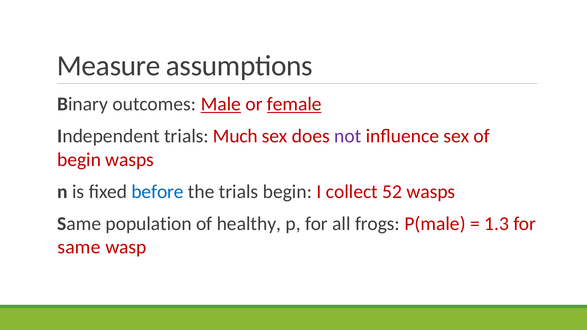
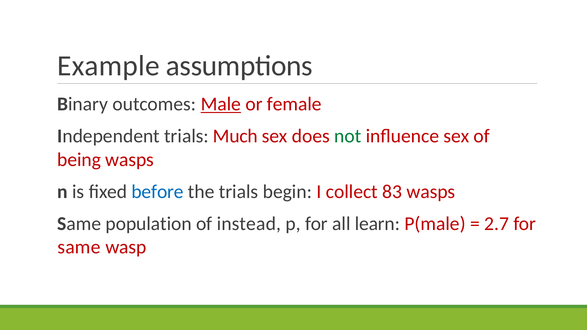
Measure: Measure -> Example (108, 66)
female underline: present -> none (294, 104)
not colour: purple -> green (348, 136)
begin: begin -> being (79, 160)
52: 52 -> 83 (392, 192)
healthy: healthy -> instead (249, 224)
frogs: frogs -> learn (377, 224)
1.3: 1.3 -> 2.7 (497, 224)
